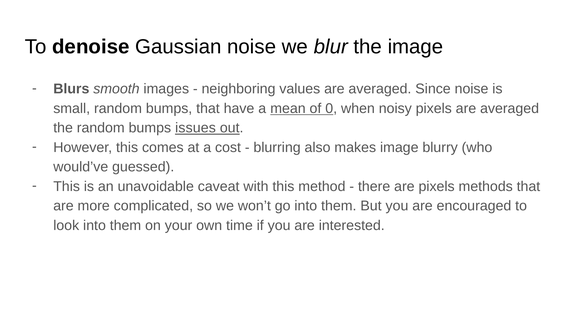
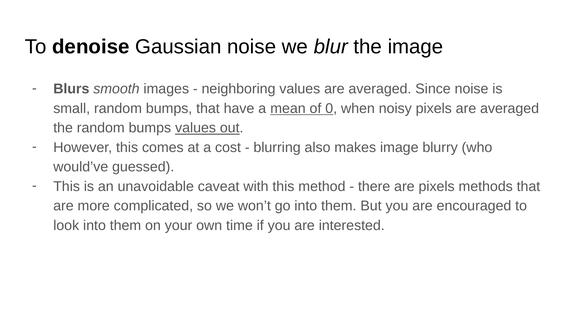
bumps issues: issues -> values (196, 128)
